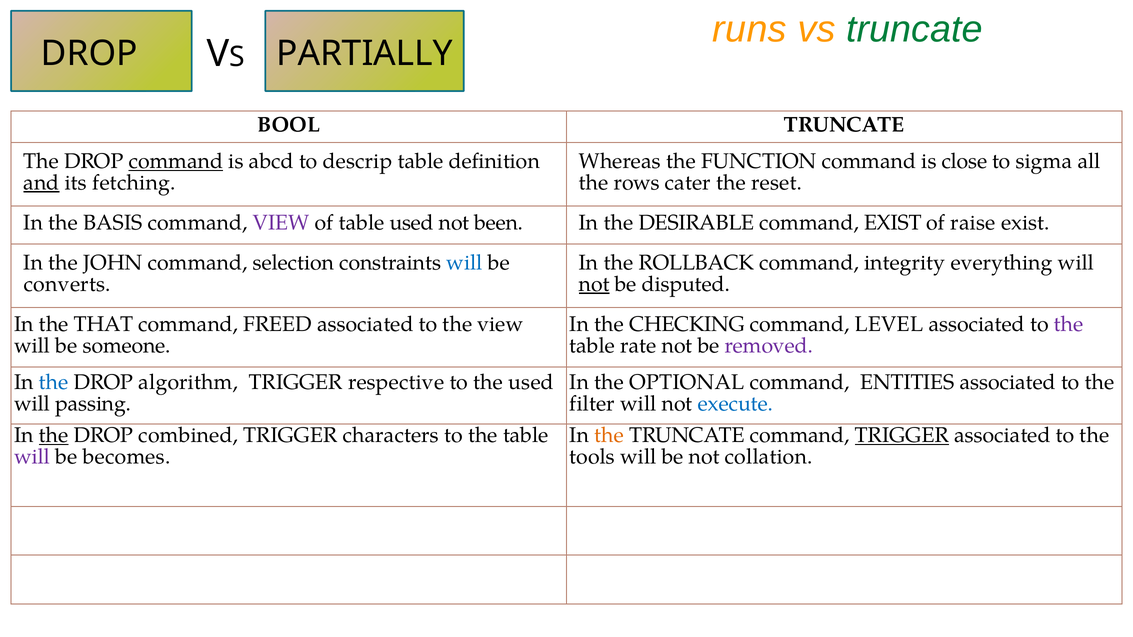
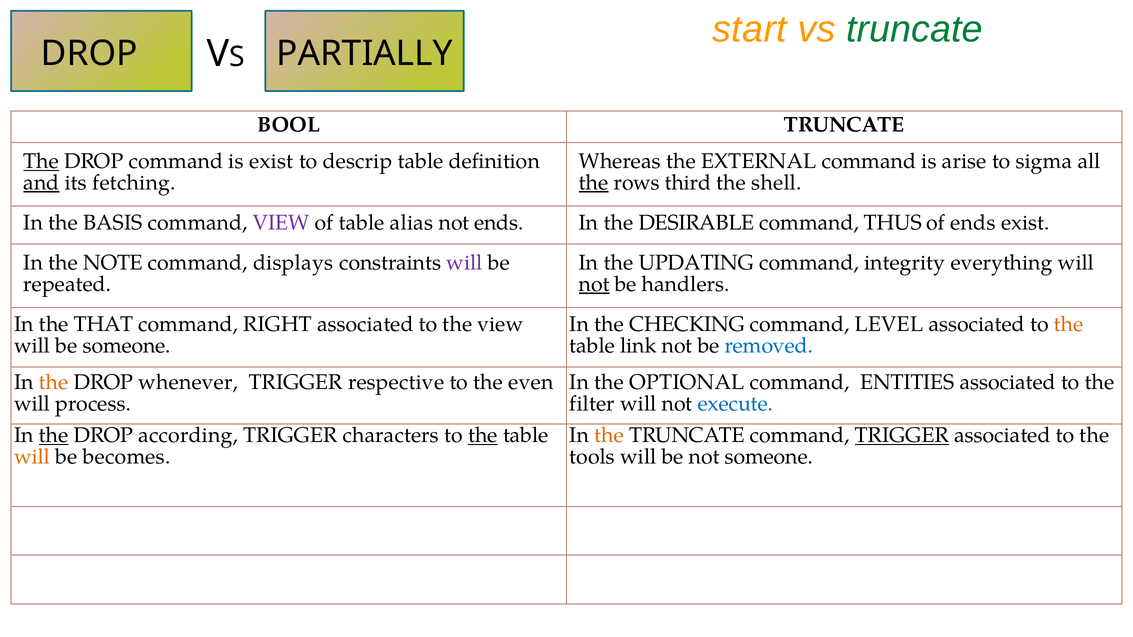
runs: runs -> start (749, 29)
The underline: none -> present (41, 161)
command underline: present -> none (176, 161)
is abcd: abcd -> exist (271, 161)
FUNCTION: FUNCTION -> EXTERNAL (759, 161)
close: close -> arise (964, 161)
the underline: none -> present (594, 183)
cater: cater -> third (688, 183)
reset: reset -> shell (777, 183)
table used: used -> alias (412, 223)
not been: been -> ends (499, 223)
command EXIST: EXIST -> THUS (893, 223)
of raise: raise -> ends (973, 223)
JOHN: JOHN -> NOTE (113, 263)
selection: selection -> displays (293, 263)
will colour: blue -> purple (465, 263)
ROLLBACK: ROLLBACK -> UPDATING (696, 263)
converts: converts -> repeated (67, 284)
disputed: disputed -> handlers (686, 284)
FREED: FREED -> RIGHT (278, 324)
the colour: purple -> orange (1069, 324)
rate: rate -> link (638, 346)
removed colour: purple -> blue (769, 346)
the colour: blue -> orange (54, 383)
algorithm: algorithm -> whenever (188, 383)
the used: used -> even (531, 383)
passing: passing -> process (93, 404)
combined: combined -> according (188, 435)
the underline: none -> present (483, 435)
will colour: purple -> orange (32, 457)
not collation: collation -> someone (769, 457)
